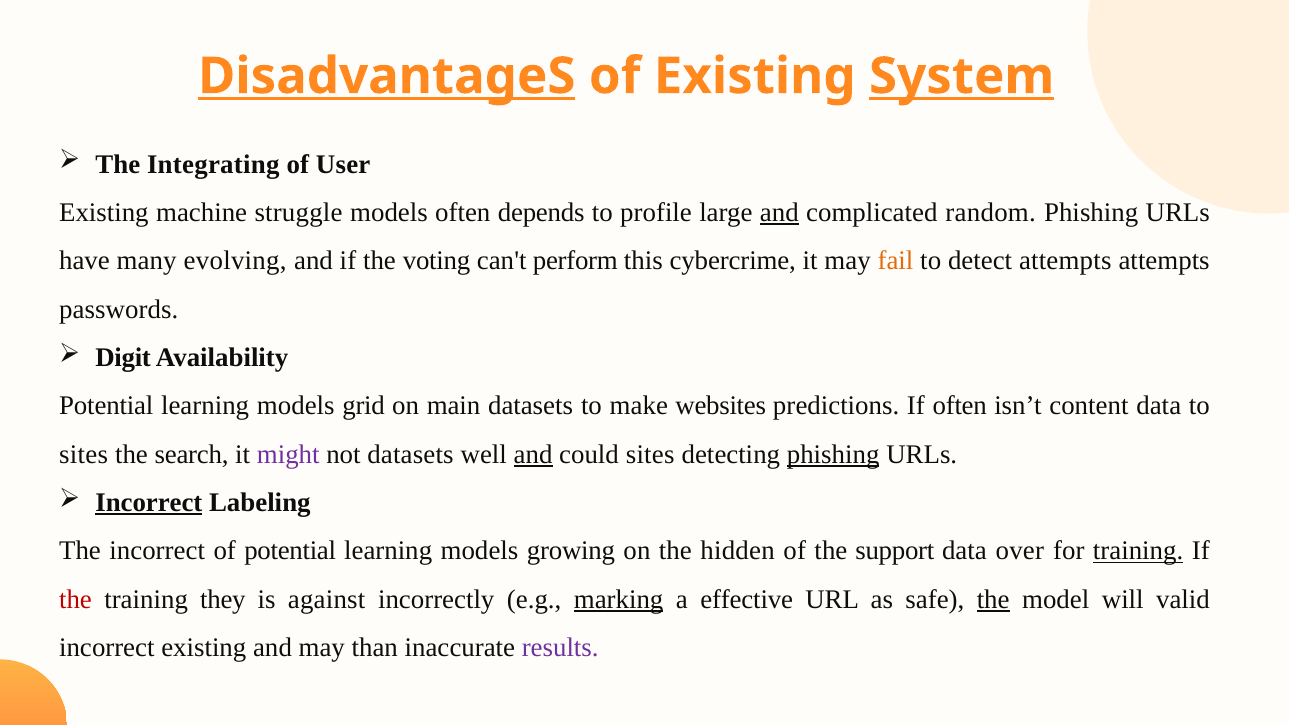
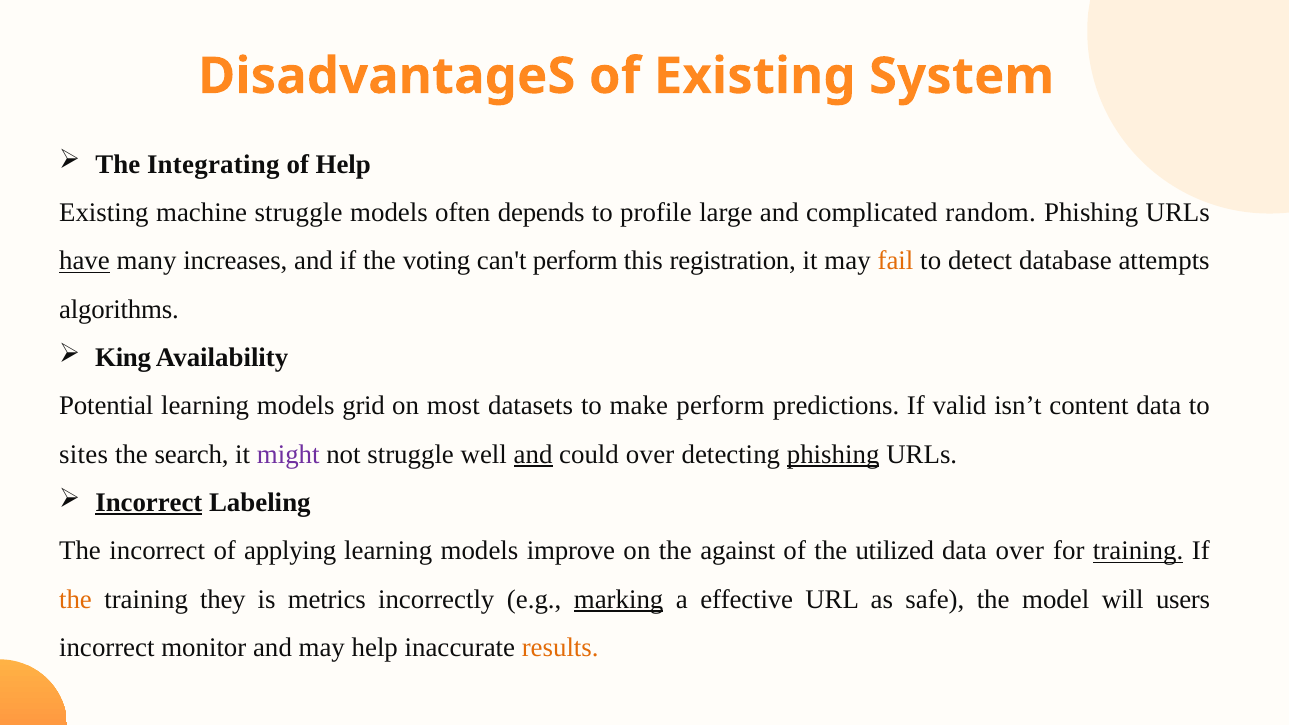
DisadvantageS underline: present -> none (387, 76)
System underline: present -> none (962, 76)
of User: User -> Help (343, 164)
and underline: present -> none (779, 213)
have underline: none -> present (84, 261)
evolving: evolving -> increases (235, 261)
cybercrime: cybercrime -> registration (733, 261)
detect attempts: attempts -> database (1065, 261)
passwords: passwords -> algorithms (119, 309)
Digit: Digit -> King (123, 358)
main: main -> most (453, 406)
make websites: websites -> perform (720, 406)
If often: often -> valid (960, 406)
not datasets: datasets -> struggle (411, 454)
could sites: sites -> over (650, 454)
of potential: potential -> applying (290, 551)
growing: growing -> improve (571, 551)
hidden: hidden -> against (738, 551)
support: support -> utilized (895, 551)
the colour: red -> orange (76, 599)
against: against -> metrics (327, 599)
the underline: present -> none (993, 599)
valid: valid -> users (1183, 599)
incorrect existing: existing -> monitor (204, 648)
may than: than -> help (375, 648)
results colour: purple -> orange (560, 648)
